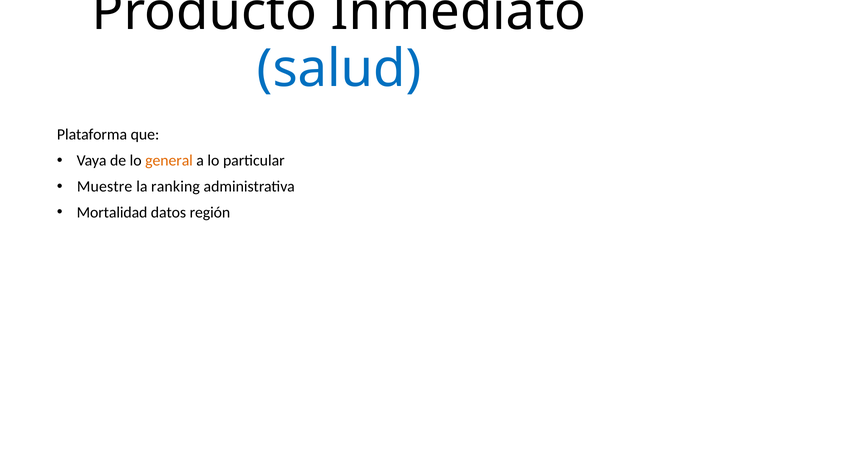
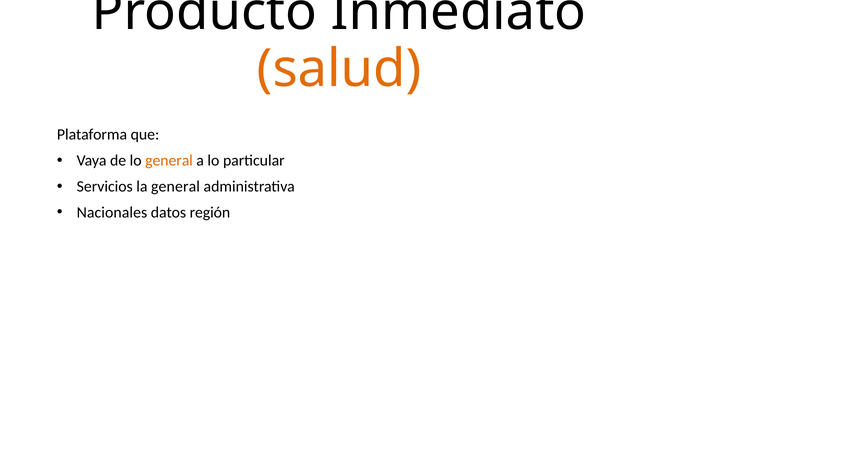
salud colour: blue -> orange (339, 69)
Muestre: Muestre -> Servicios (105, 186)
la ranking: ranking -> general (176, 186)
Mortalidad: Mortalidad -> Nacionales (112, 212)
